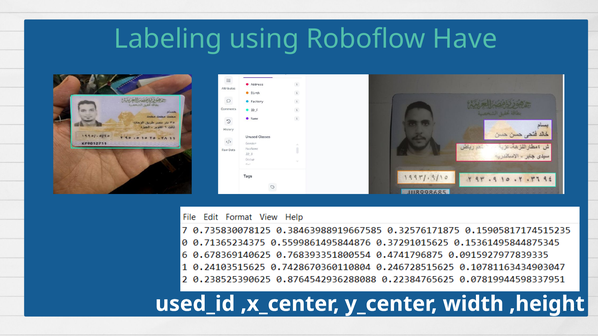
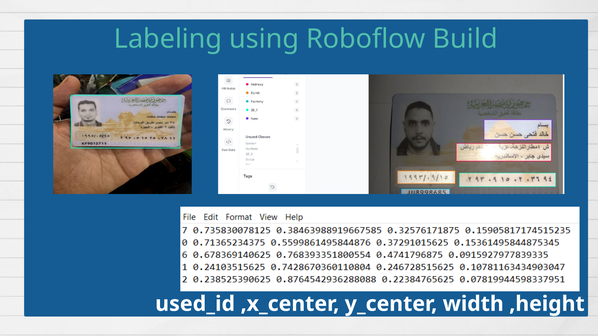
Have: Have -> Build (465, 39)
